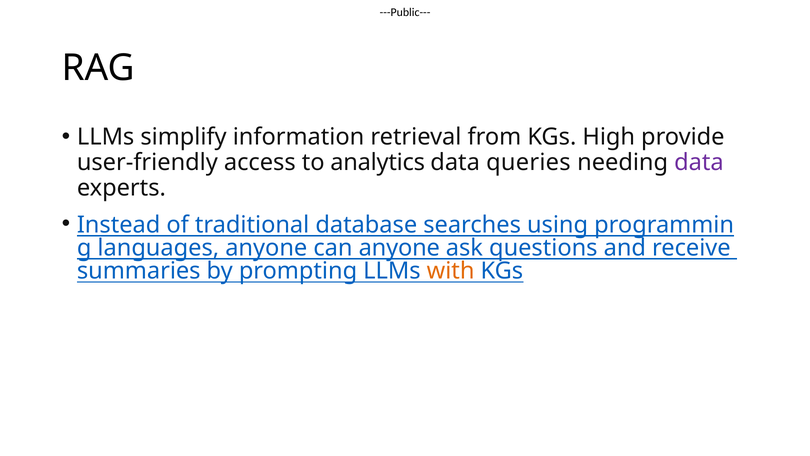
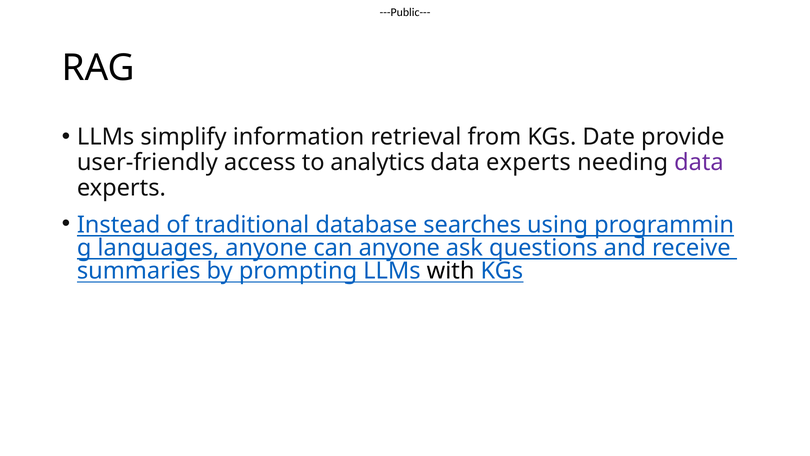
High: High -> Date (609, 137)
queries: queries -> experts (528, 162)
with colour: orange -> black (451, 271)
